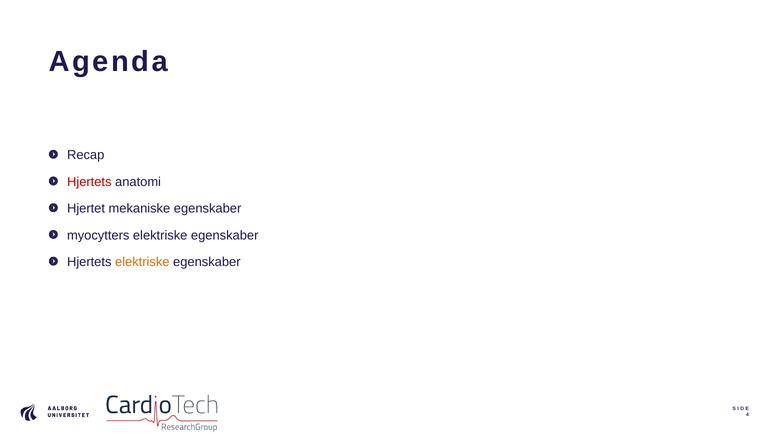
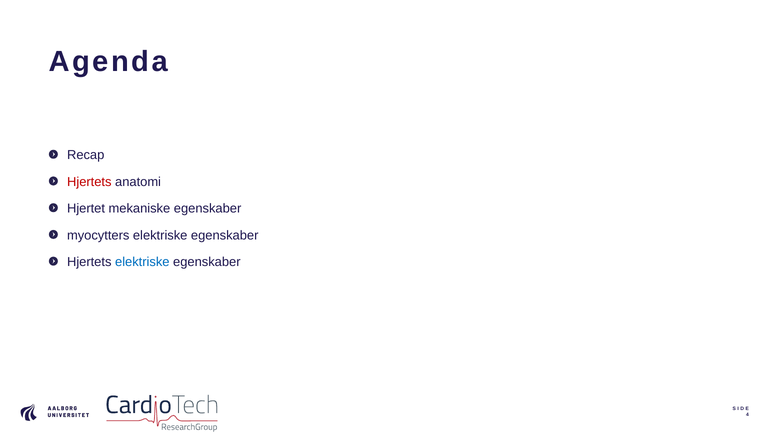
elektriske colour: orange -> blue (142, 262)
